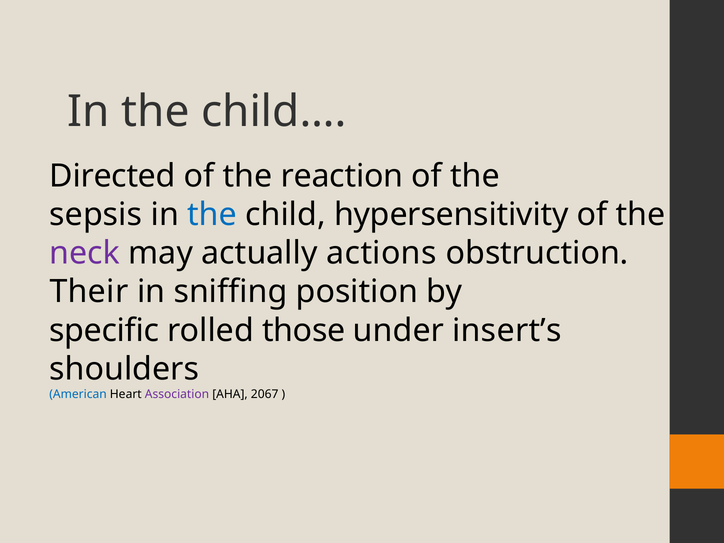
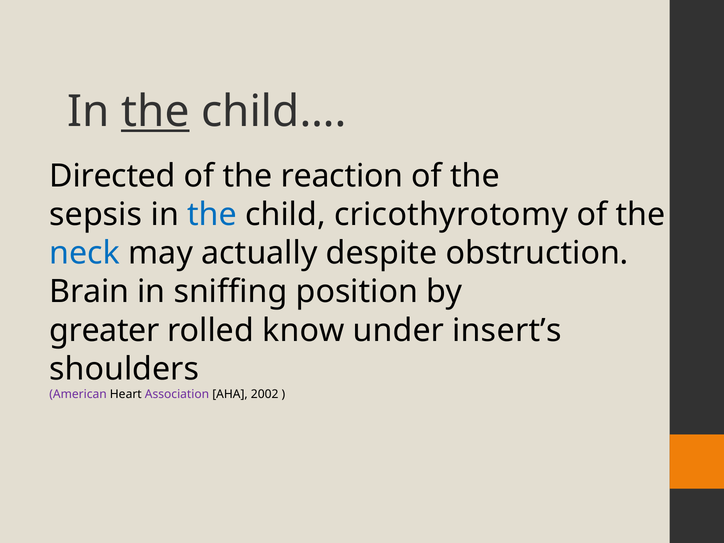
the underline: none -> present (155, 112)
hypersensitivity: hypersensitivity -> cricothyrotomy (451, 215)
neck colour: purple -> blue (85, 253)
actions: actions -> despite (382, 253)
Their: Their -> Brain (89, 292)
specific: specific -> greater (104, 330)
those: those -> know (303, 330)
American colour: blue -> purple (78, 394)
2067: 2067 -> 2002 (265, 394)
